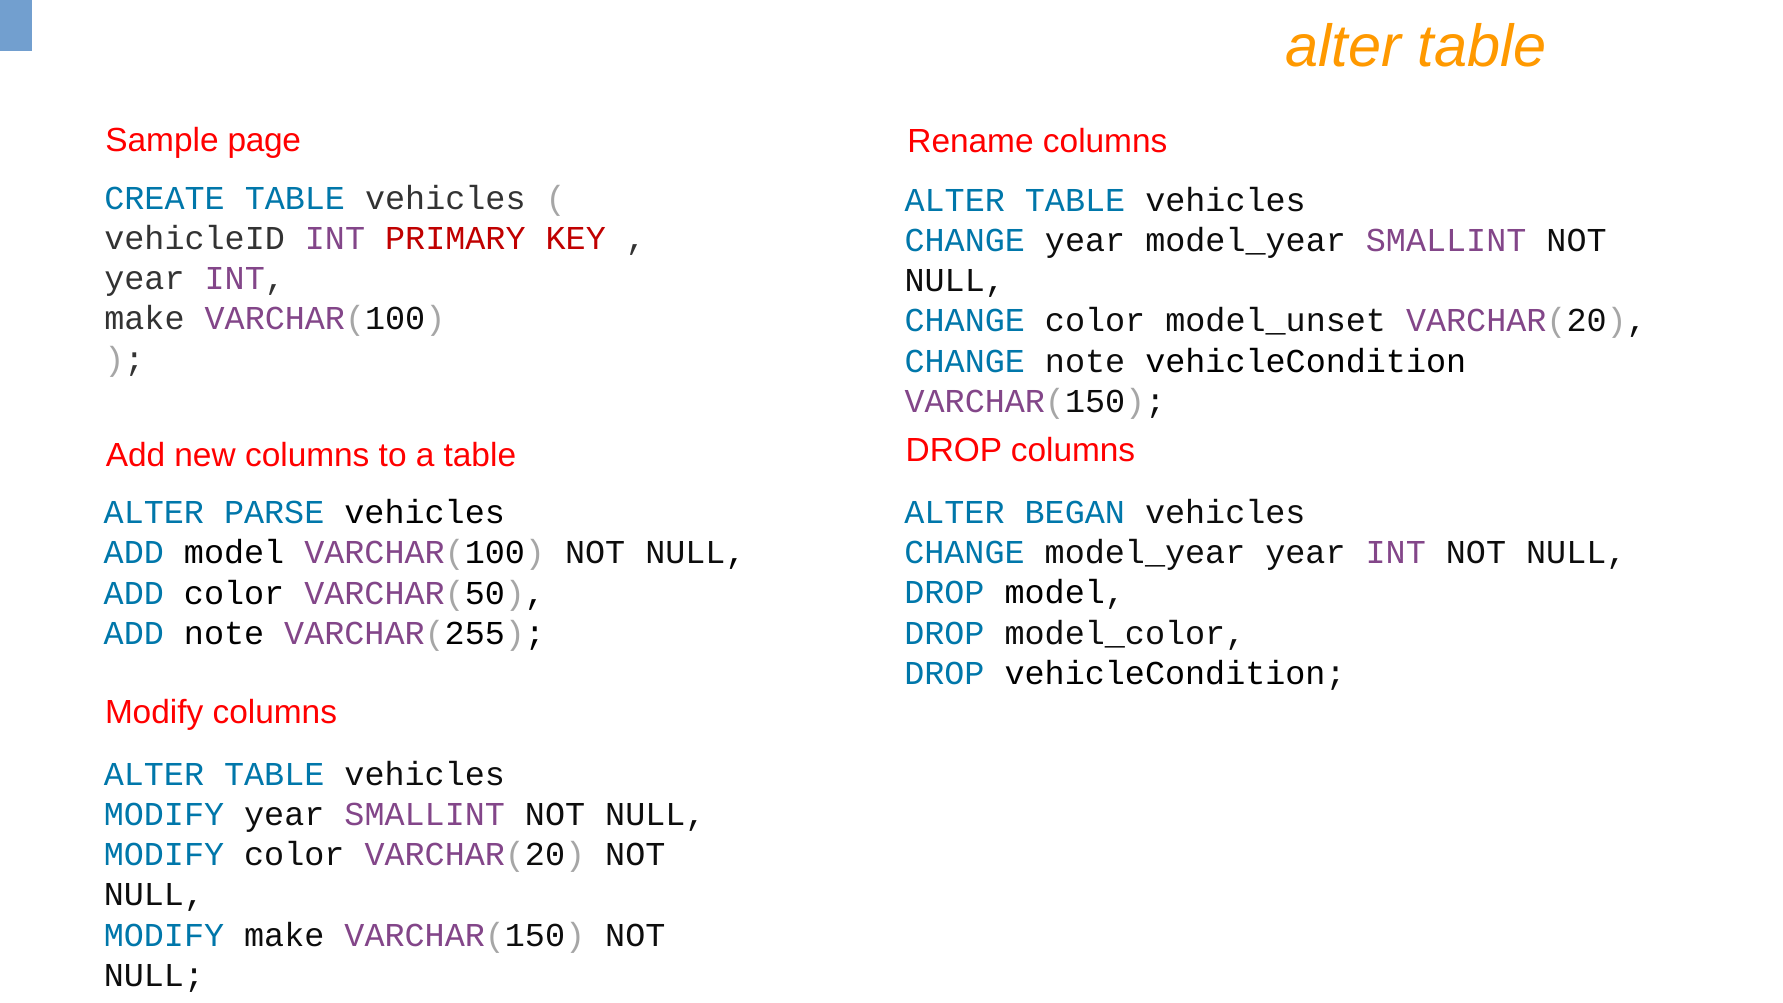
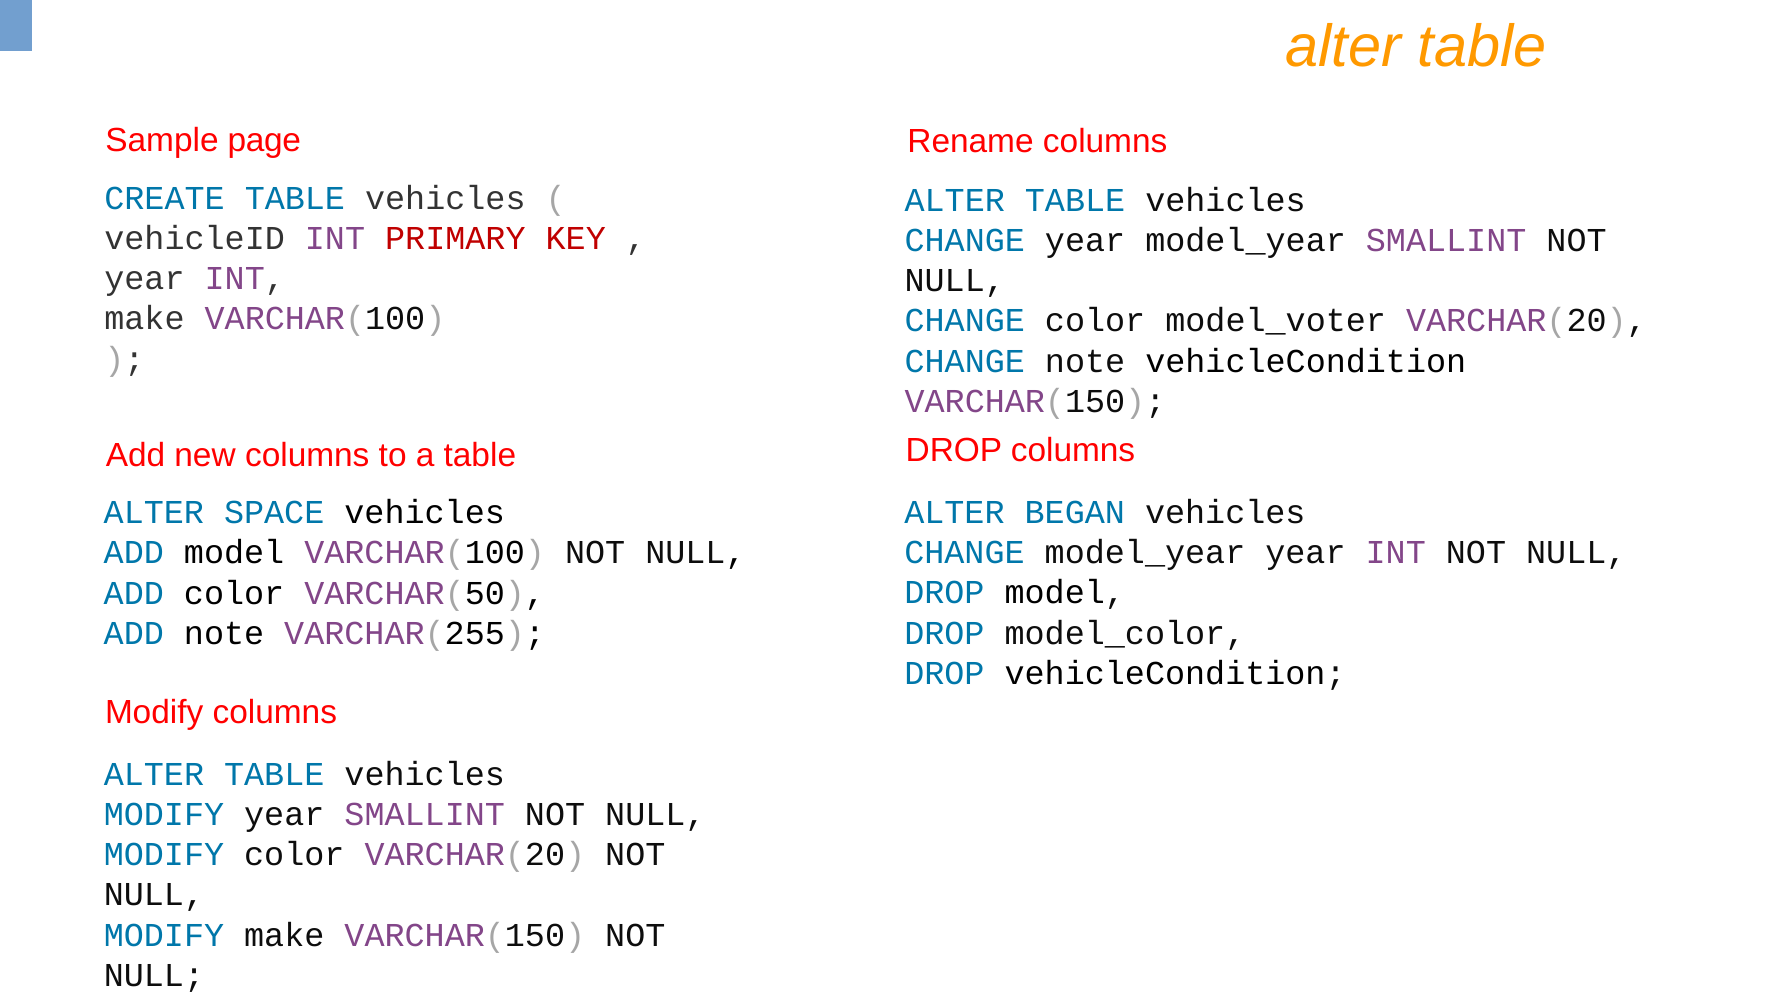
model_unset: model_unset -> model_voter (1276, 321)
PARSE: PARSE -> SPACE (274, 513)
